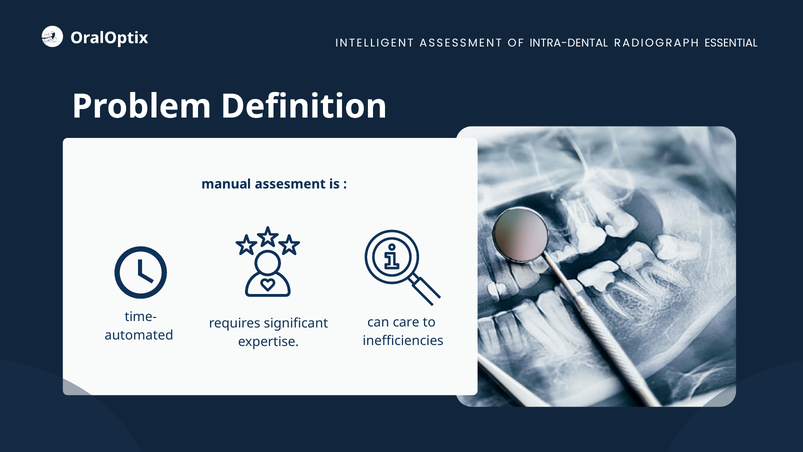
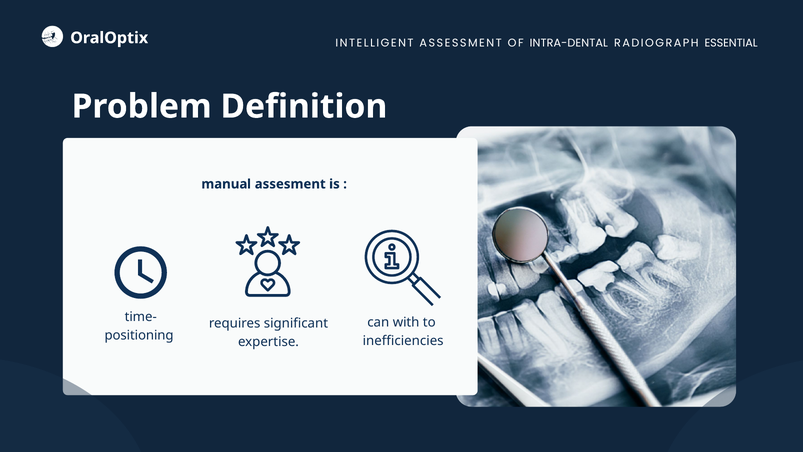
care: care -> with (406, 322)
automated: automated -> positioning (139, 335)
